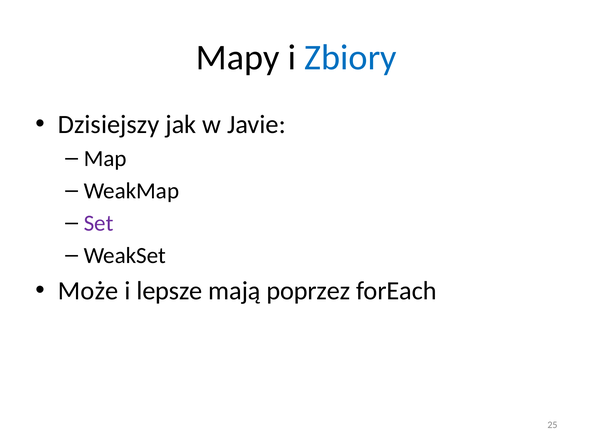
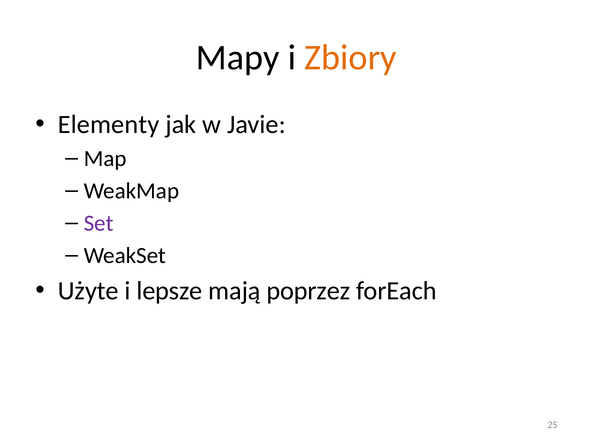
Zbiory colour: blue -> orange (350, 57)
Dzisiejszy: Dzisiejszy -> Elementy (109, 124)
Może: Może -> Użyte (88, 291)
